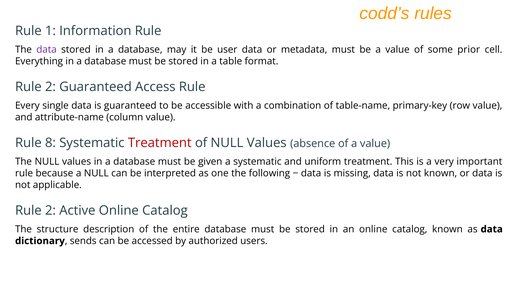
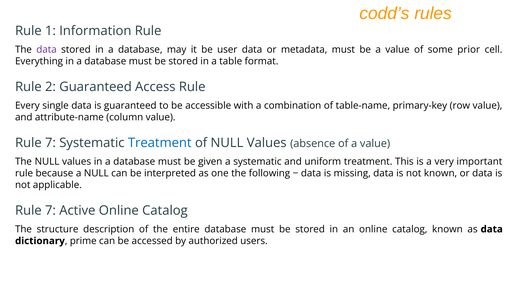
8: 8 -> 7 (50, 143)
Treatment colour: red -> blue (160, 143)
2: 2 -> 7 (50, 211)
sends: sends -> prime (83, 241)
